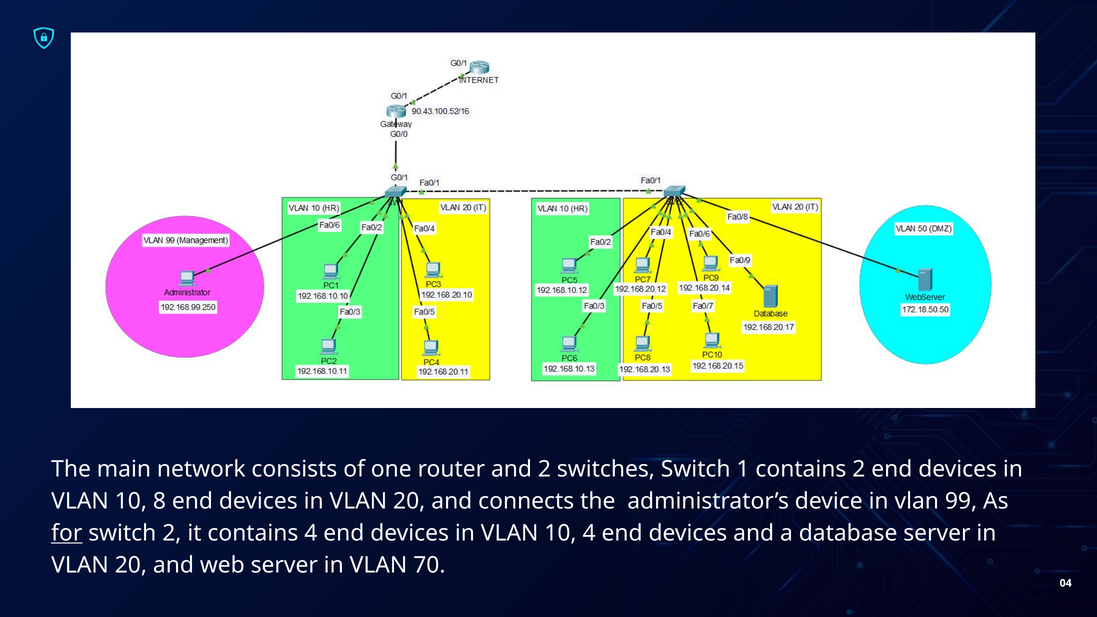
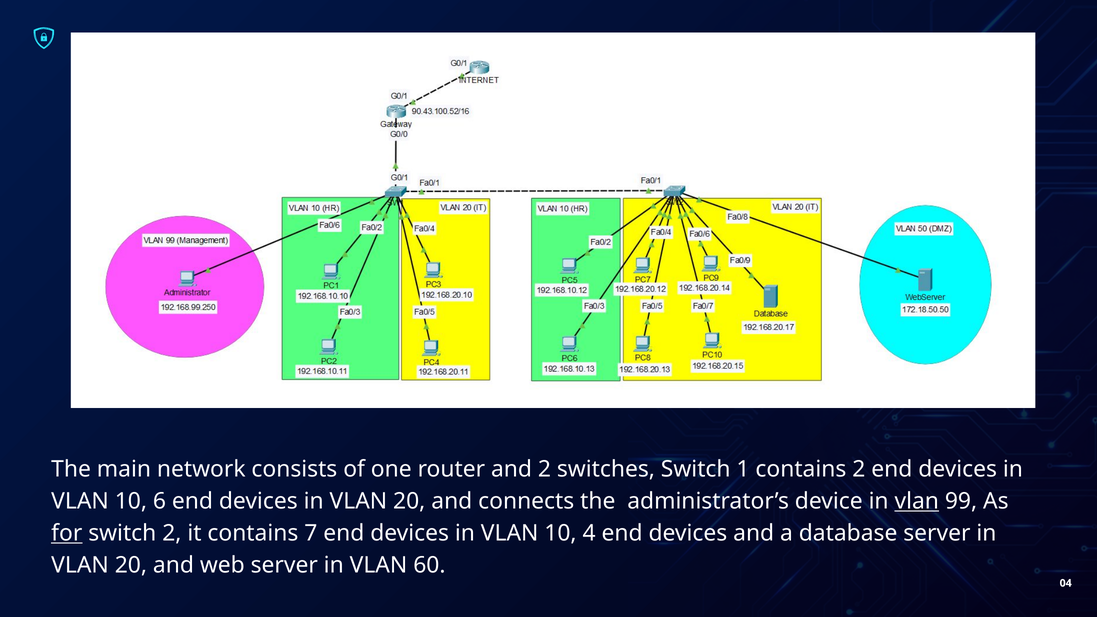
8: 8 -> 6 (159, 501)
vlan underline: none -> present (917, 501)
contains 4: 4 -> 7 (311, 533)
70: 70 -> 60 (429, 565)
